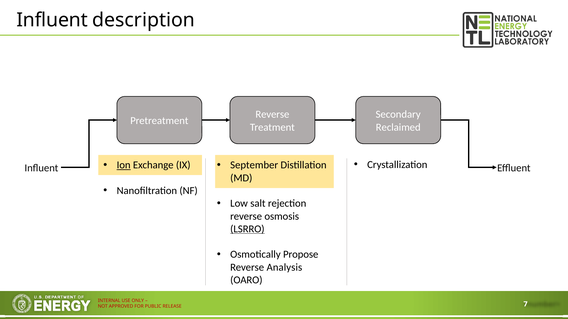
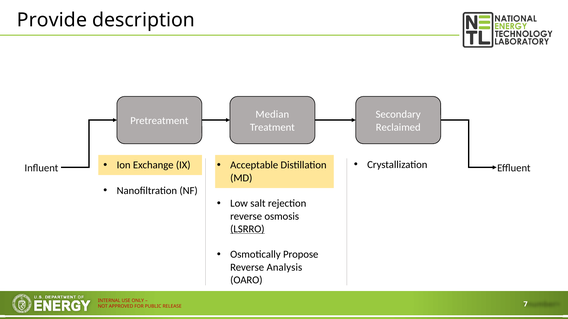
Influent: Influent -> Provide (52, 20)
Reverse: Reverse -> Median (272, 115)
Ion underline: present -> none (124, 165)
September: September -> Acceptable (254, 165)
